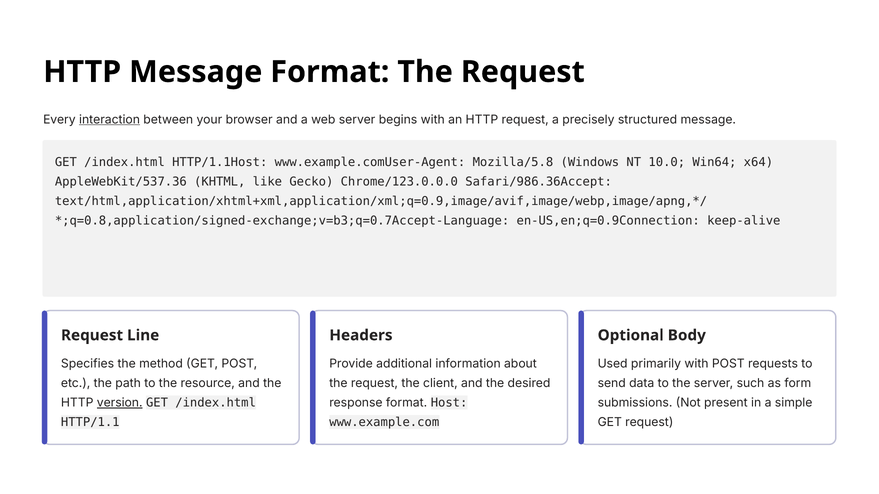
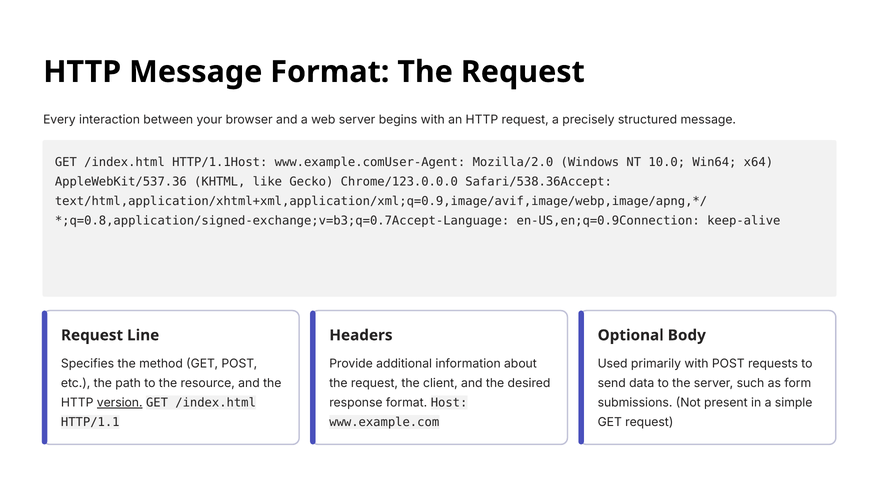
interaction underline: present -> none (110, 120)
Mozilla/5.8: Mozilla/5.8 -> Mozilla/2.0 (513, 162)
Safari/986.36Accept: Safari/986.36Accept -> Safari/538.36Accept (539, 182)
